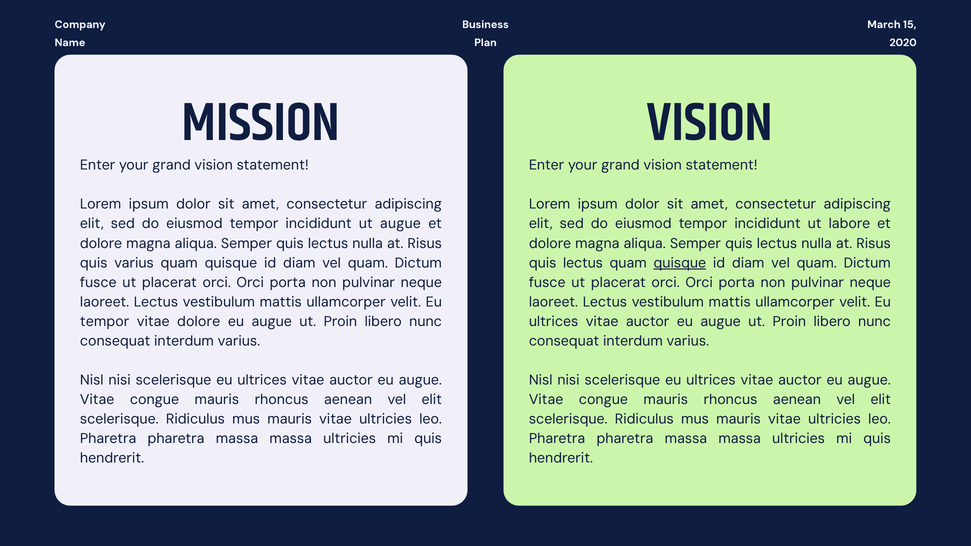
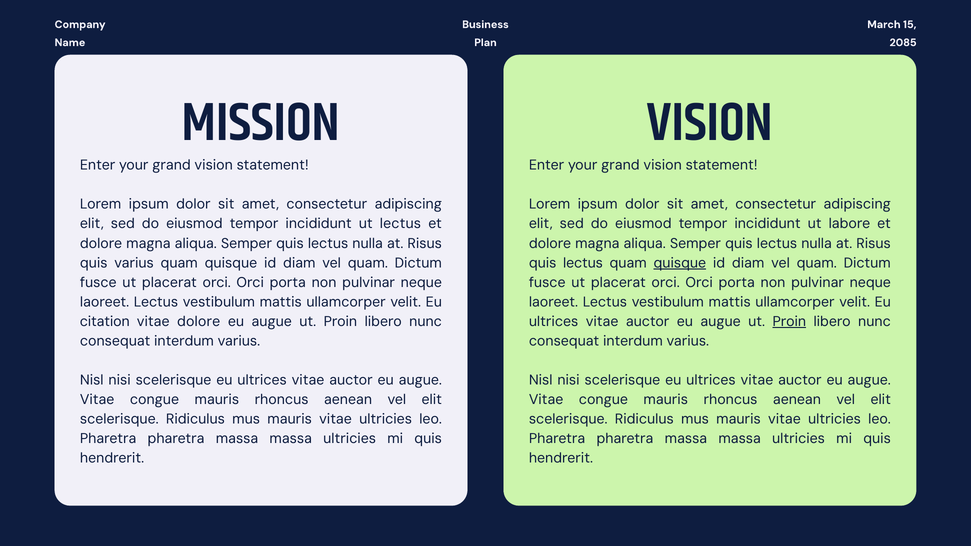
2020: 2020 -> 2085 (903, 43)
ut augue: augue -> lectus (400, 224)
tempor: tempor -> citation (105, 322)
Proin underline: none -> present (789, 322)
